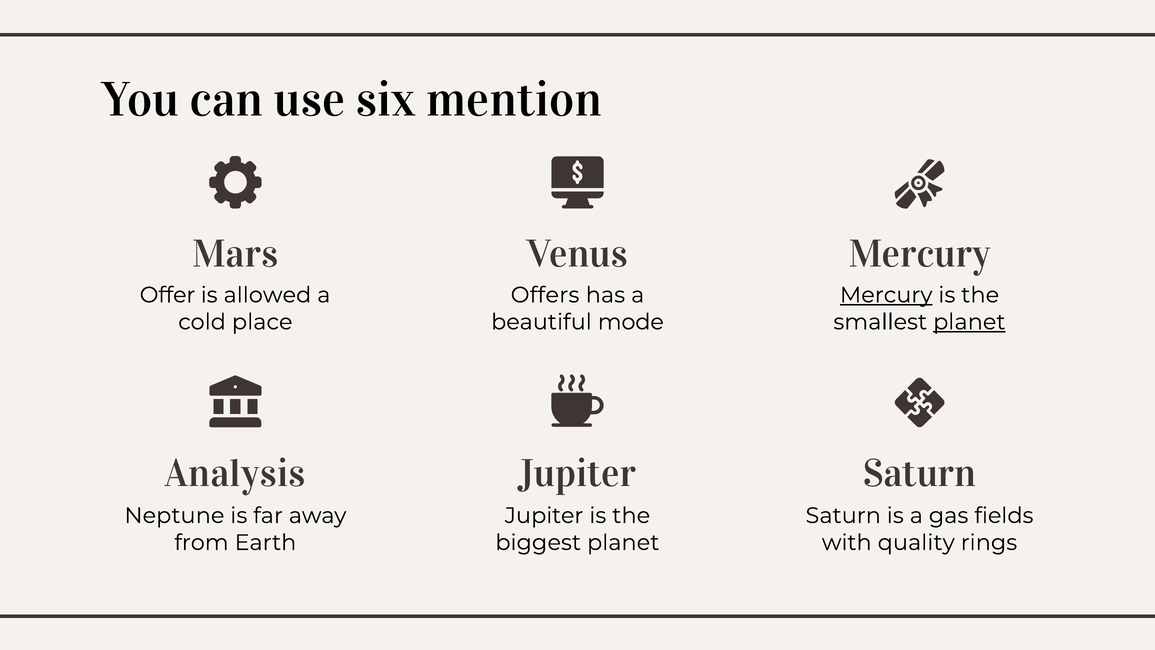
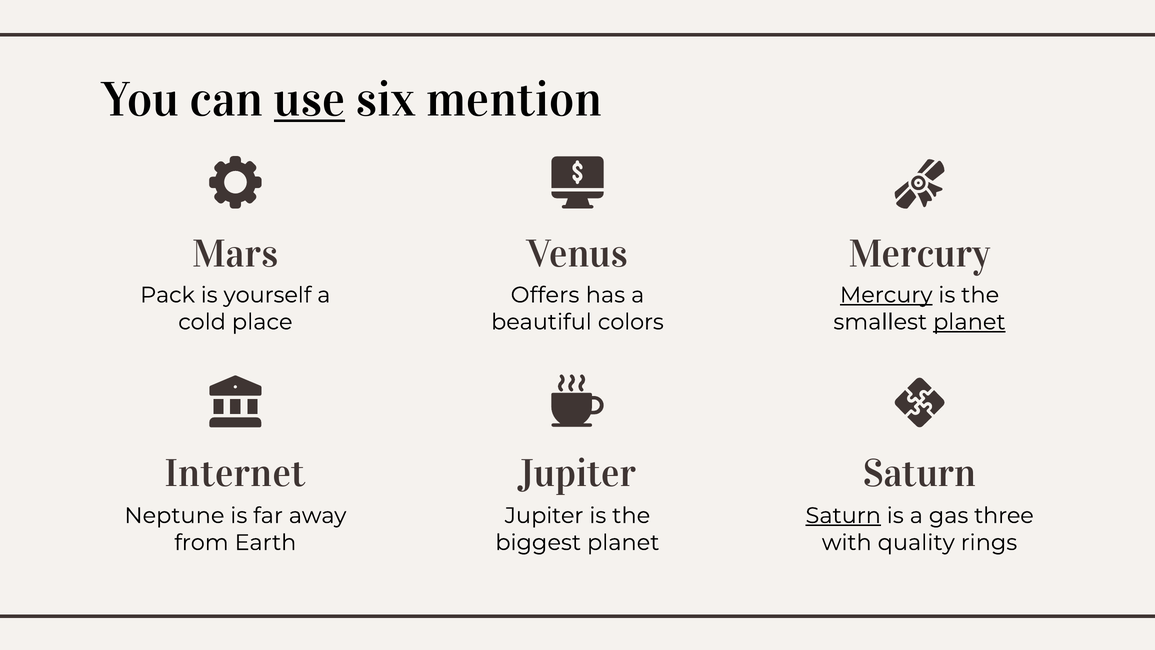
use underline: none -> present (310, 100)
Offer: Offer -> Pack (168, 295)
allowed: allowed -> yourself (267, 295)
mode: mode -> colors (631, 322)
Analysis: Analysis -> Internet (235, 474)
Saturn underline: none -> present (843, 515)
fields: fields -> three (1004, 515)
